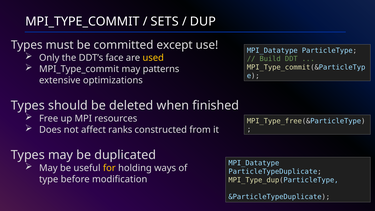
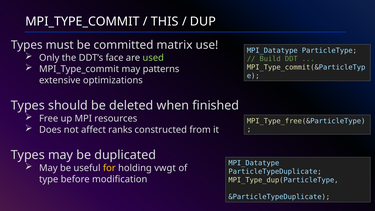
SETS: SETS -> THIS (165, 21)
except: except -> matrix (174, 45)
used colour: yellow -> light green (153, 58)
ways: ways -> vwgt (165, 168)
